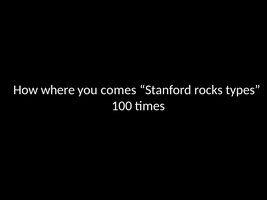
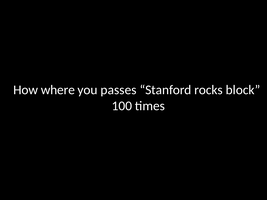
comes: comes -> passes (119, 90)
types: types -> block (243, 90)
